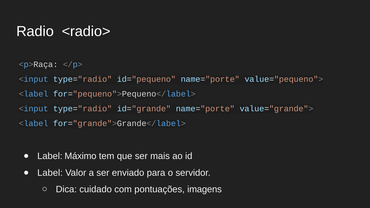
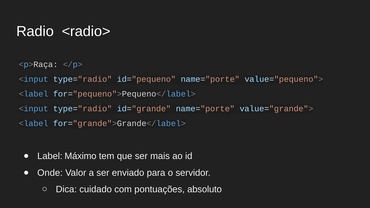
Label: Label -> Onde (50, 173)
imagens: imagens -> absoluto (205, 190)
